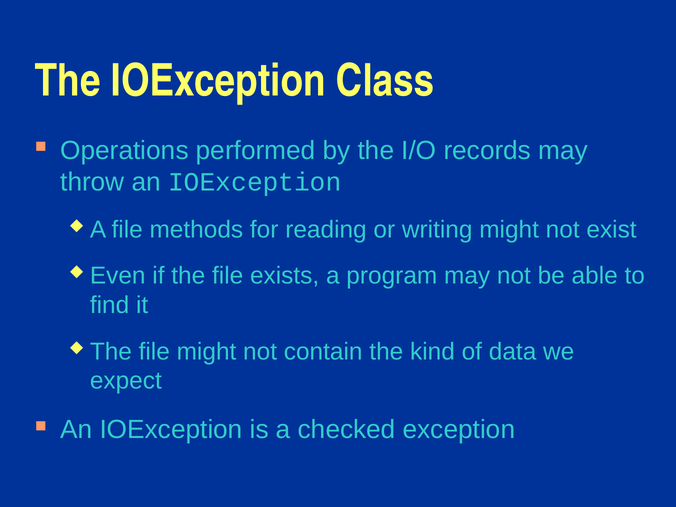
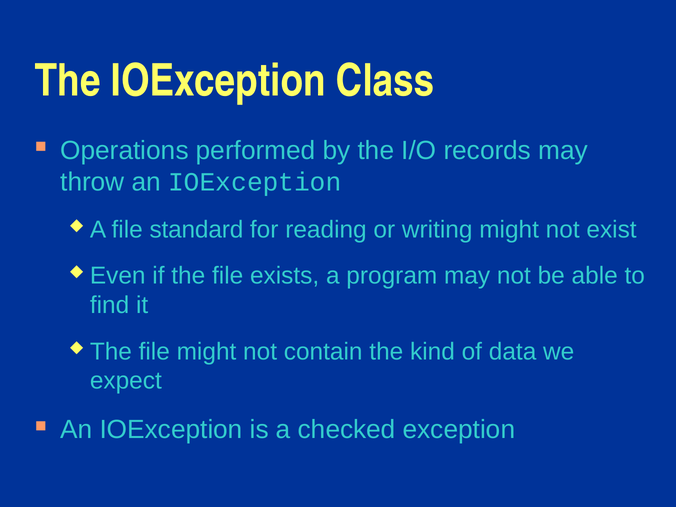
methods: methods -> standard (196, 230)
